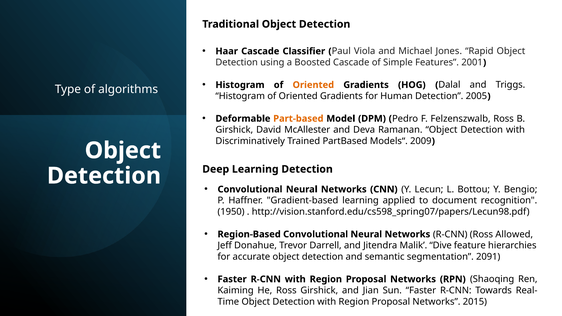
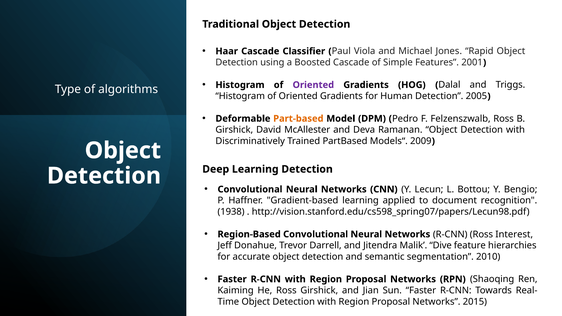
Oriented colour: orange -> purple (313, 85)
1950: 1950 -> 1938 (231, 212)
Allowed: Allowed -> Interest (514, 234)
2091: 2091 -> 2010 (488, 257)
